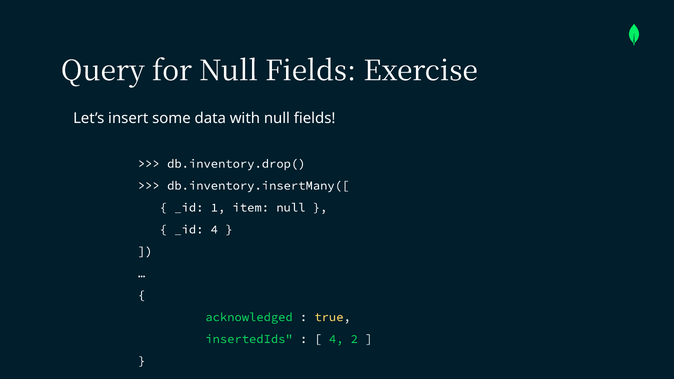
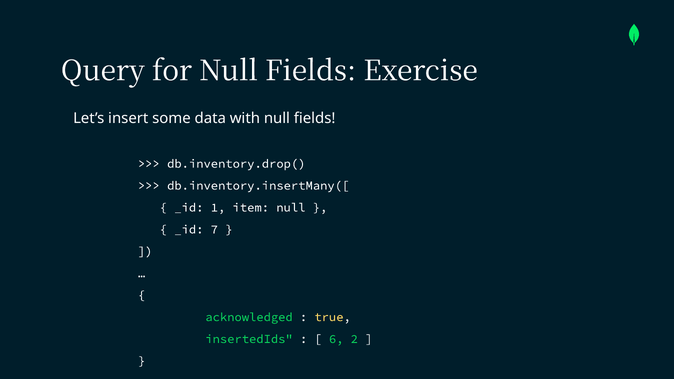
_id 4: 4 -> 7 (214, 229)
4: 4 -> 6 (336, 339)
